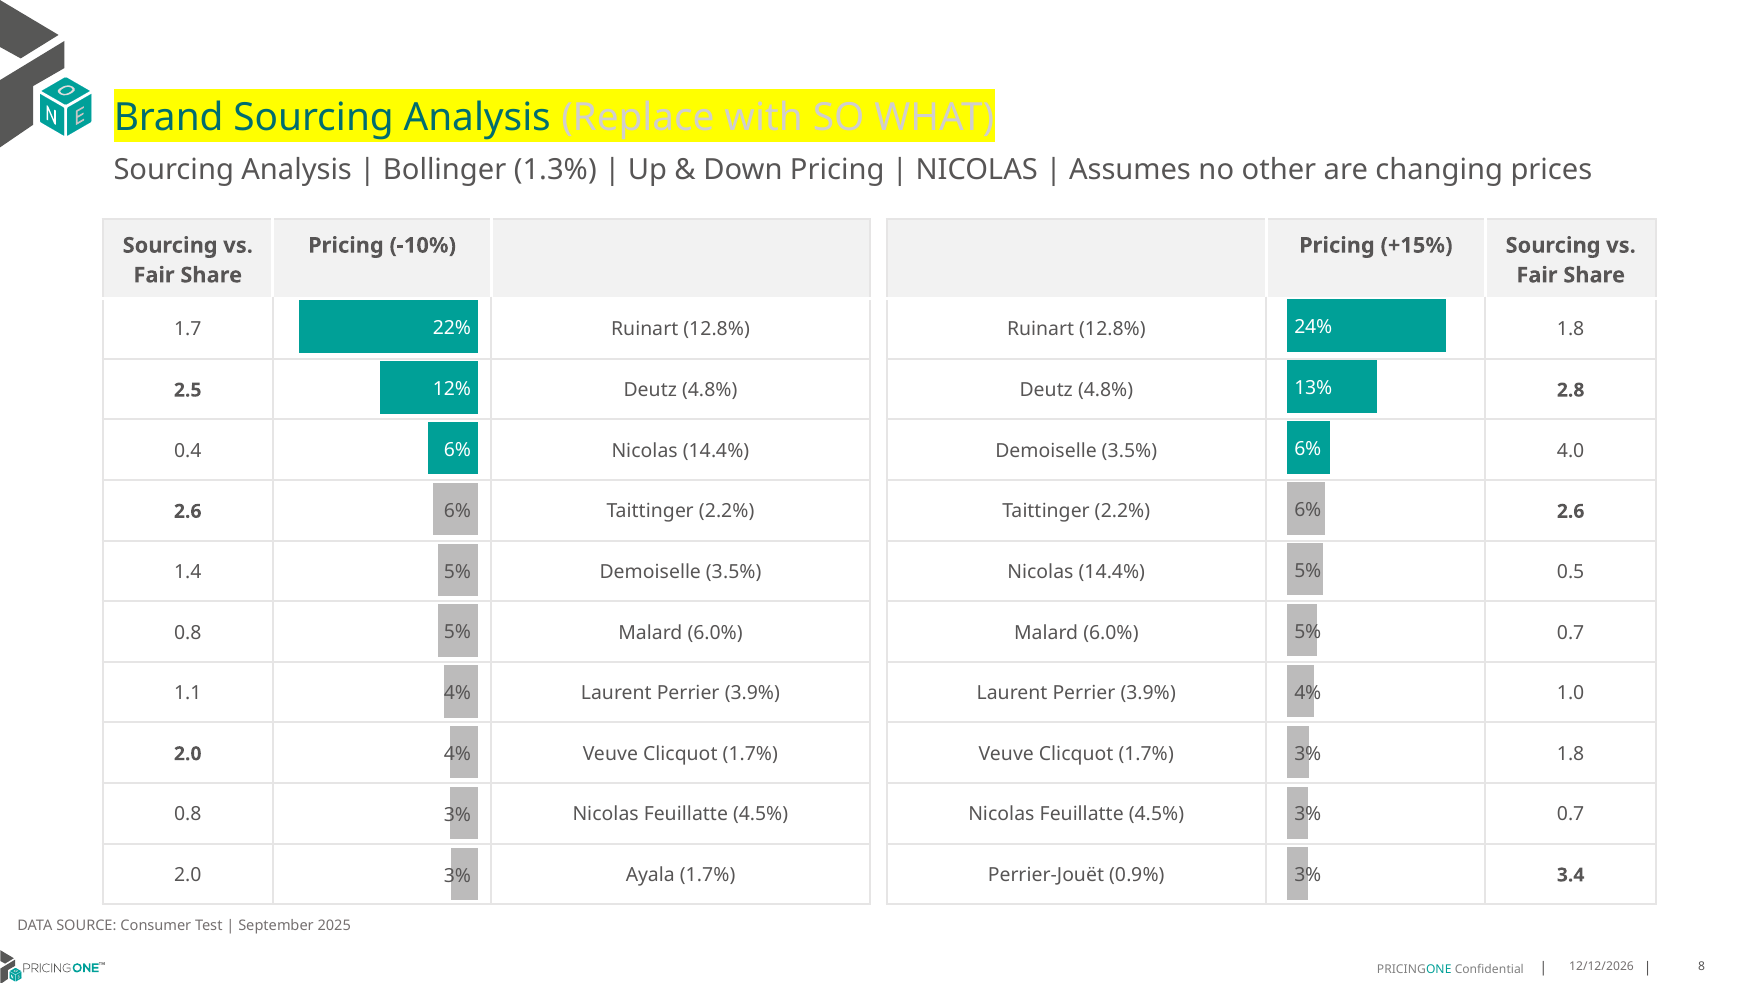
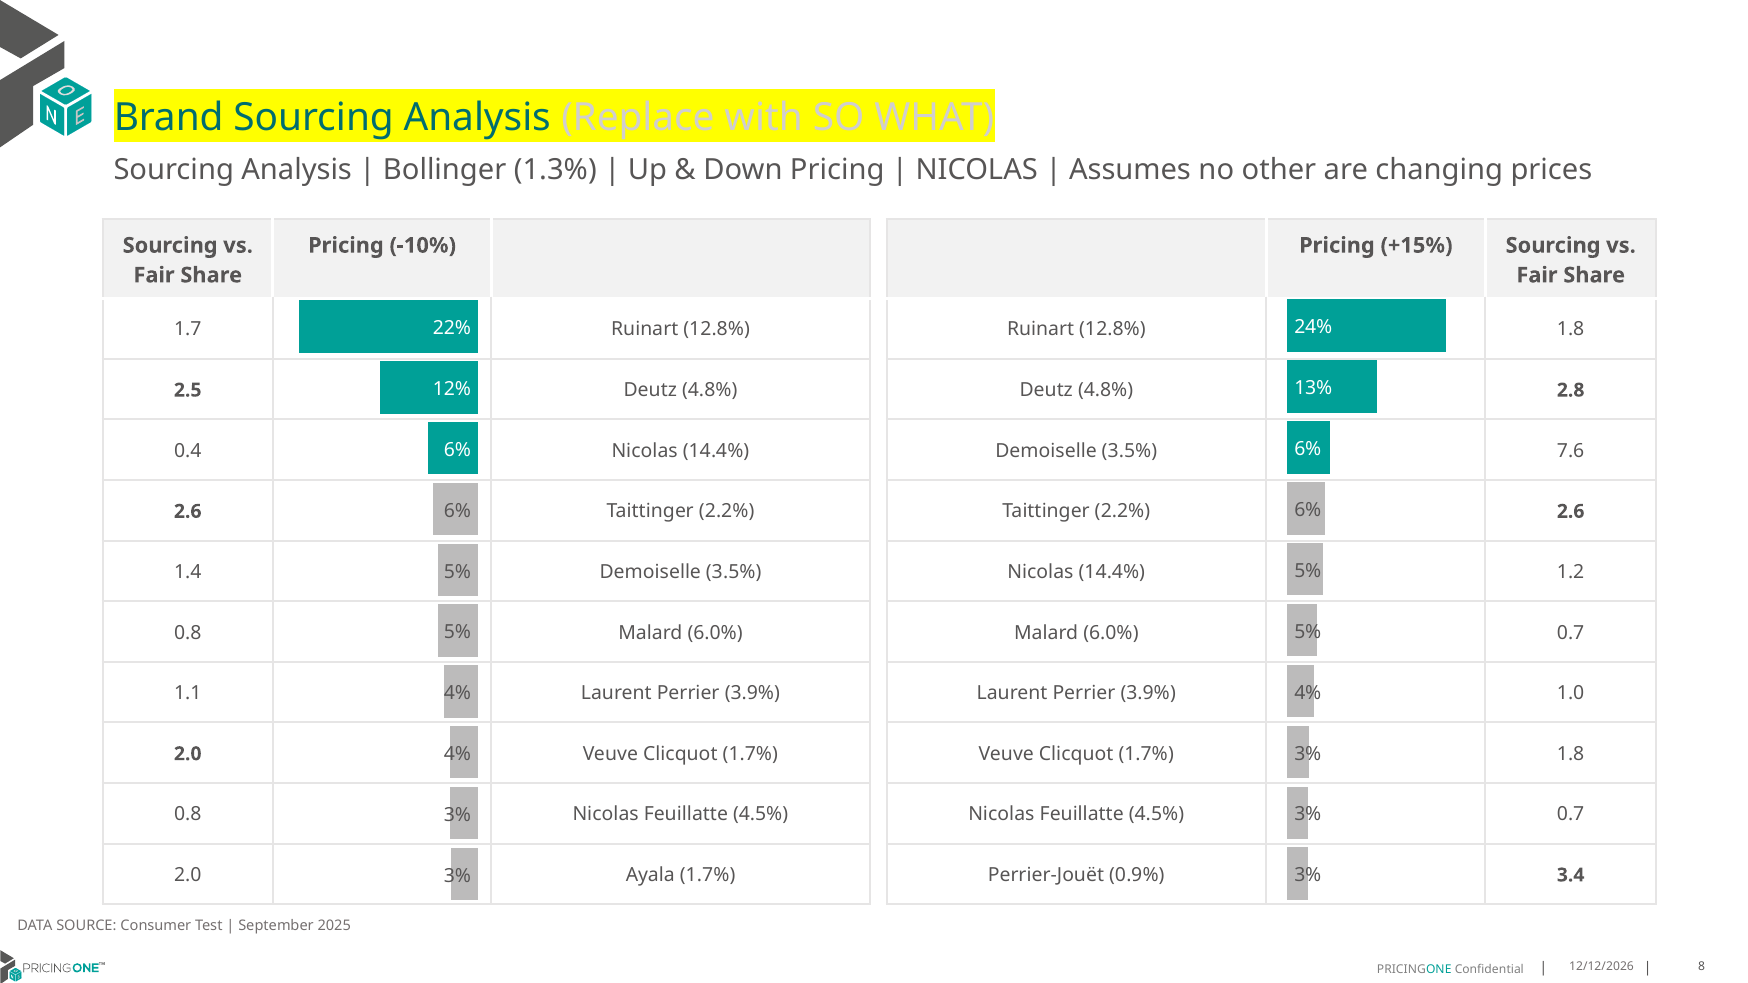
4.0: 4.0 -> 7.6 (1571, 451)
0.5: 0.5 -> 1.2 (1571, 572)
